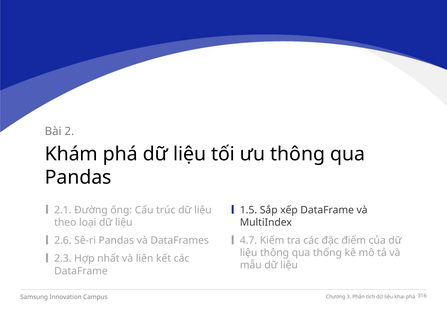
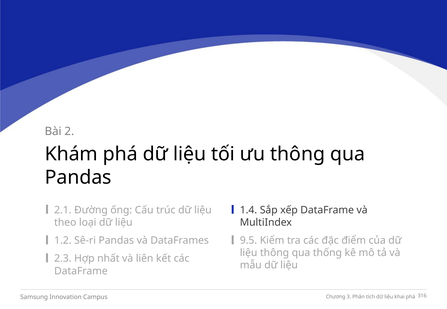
1.5: 1.5 -> 1.4 (249, 210)
2.6: 2.6 -> 1.2 (63, 241)
4.7: 4.7 -> 9.5 (249, 241)
